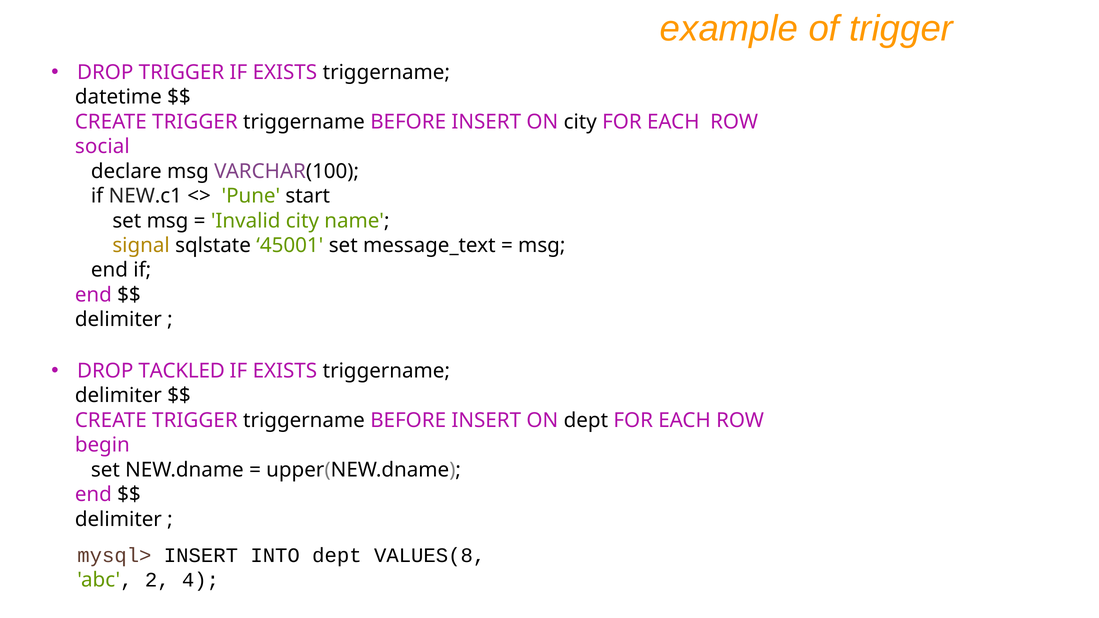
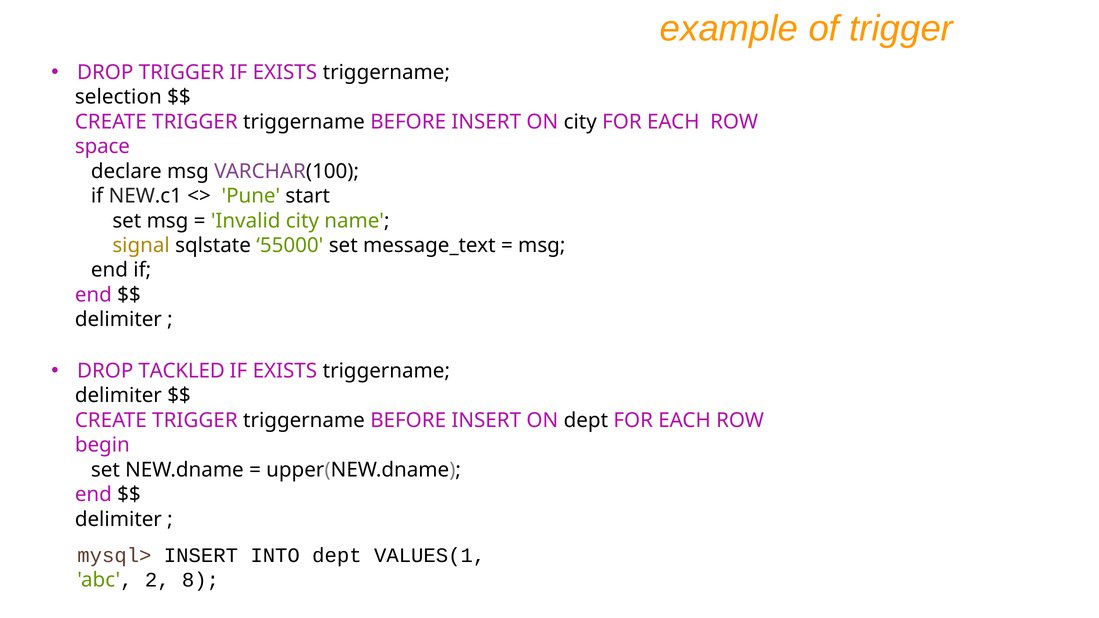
datetime: datetime -> selection (118, 97)
social: social -> space (102, 147)
45001: 45001 -> 55000 (290, 246)
VALUES(8: VALUES(8 -> VALUES(1 (430, 556)
4: 4 -> 8 (201, 580)
